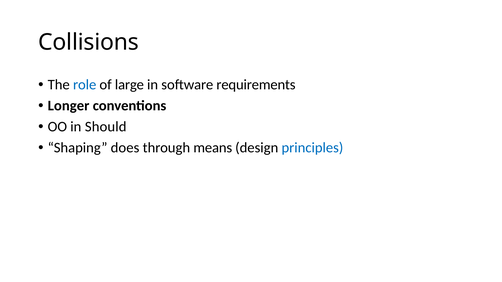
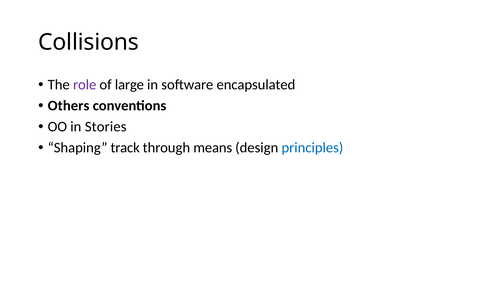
role colour: blue -> purple (85, 85)
requirements: requirements -> encapsulated (256, 85)
Longer: Longer -> Others (69, 106)
Should: Should -> Stories (106, 127)
does: does -> track (125, 148)
